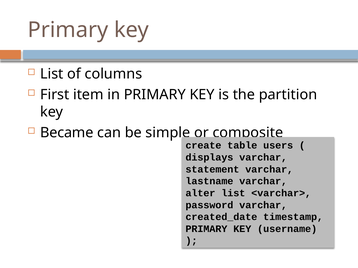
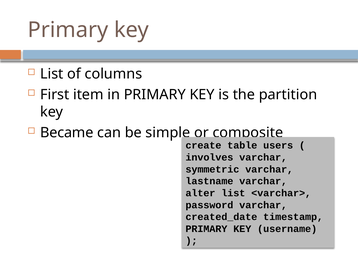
displays: displays -> involves (209, 158)
statement: statement -> symmetric (212, 170)
